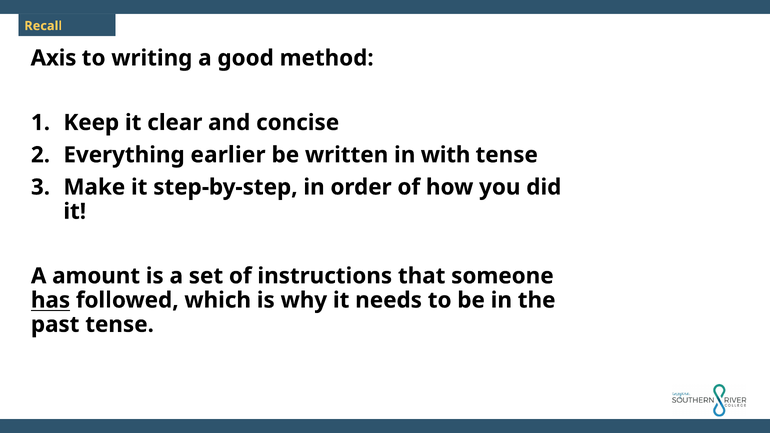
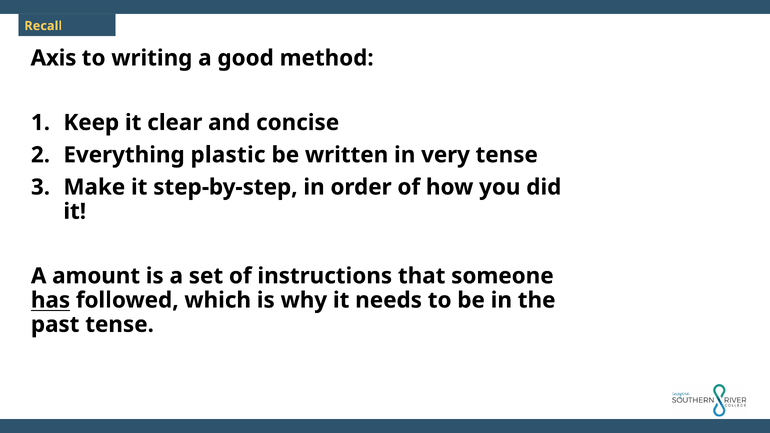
earlier: earlier -> plastic (228, 155)
with: with -> very (446, 155)
